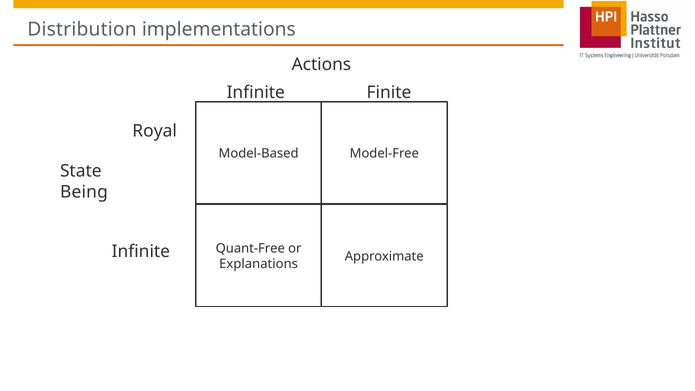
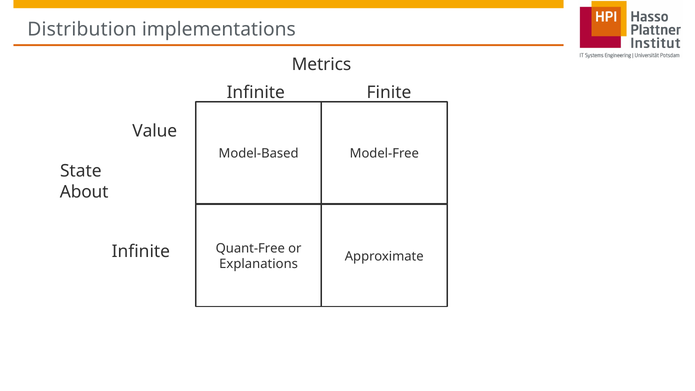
Actions: Actions -> Metrics (321, 64)
Royal: Royal -> Value (155, 131)
Being: Being -> About (84, 192)
